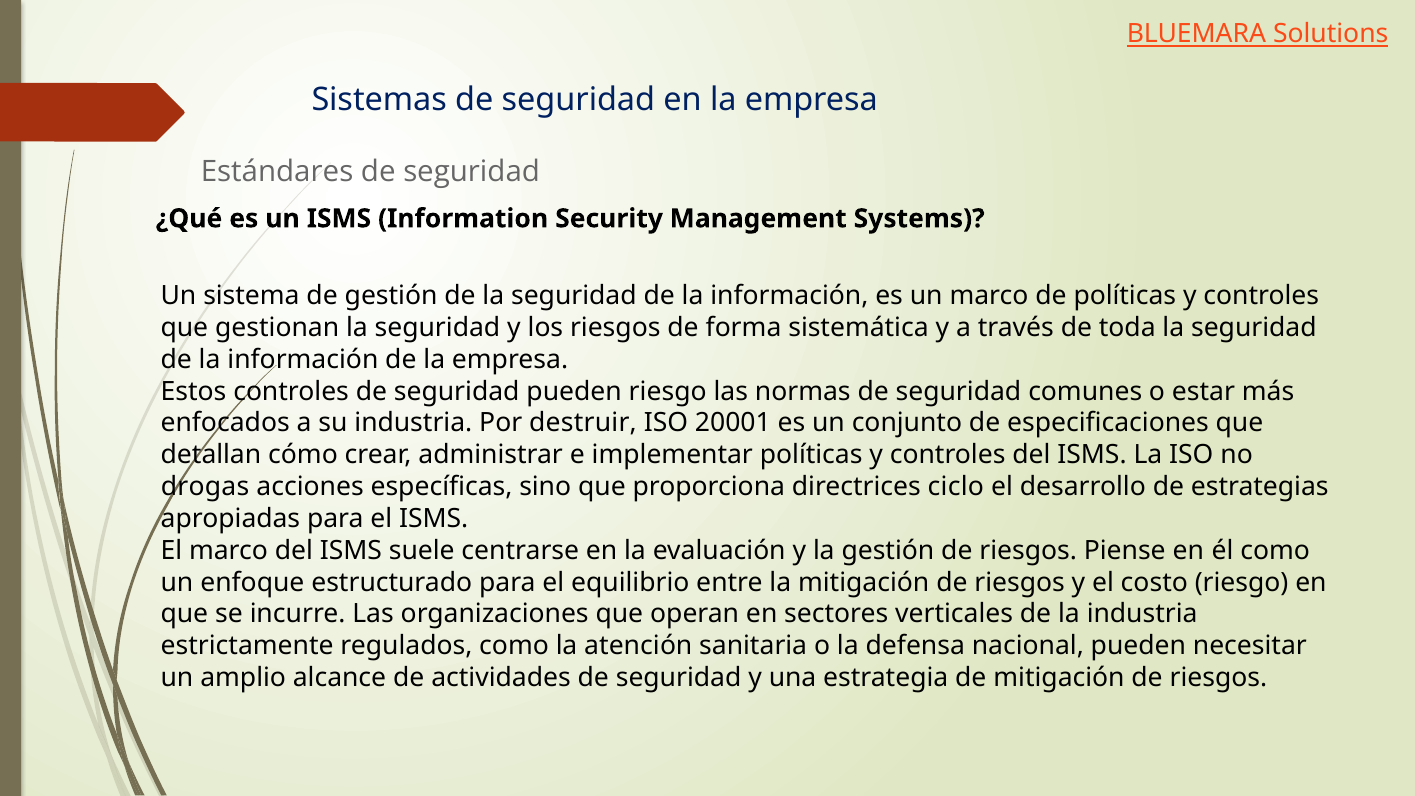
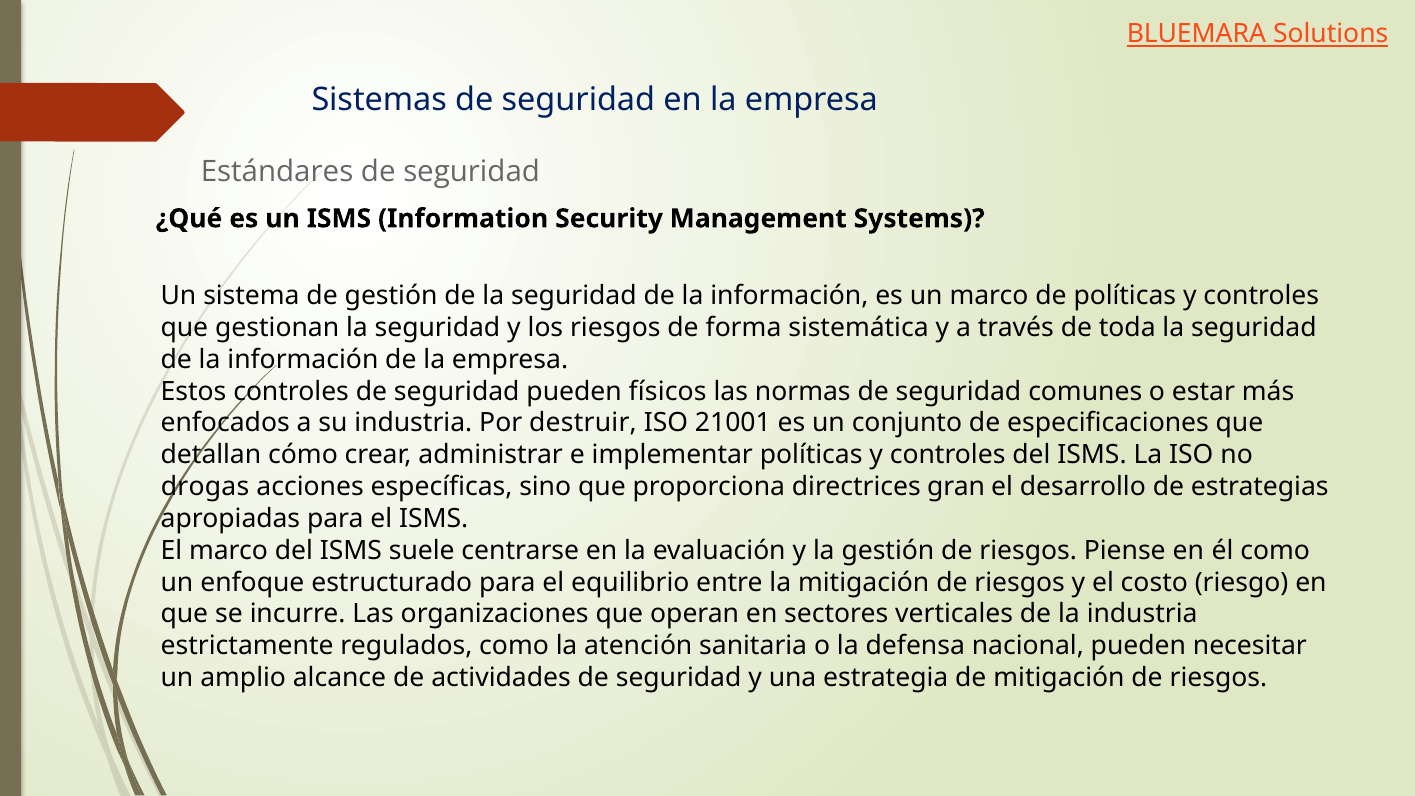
pueden riesgo: riesgo -> físicos (668, 391)
20001: 20001 -> 21001 (733, 423)
ciclo: ciclo -> gran (956, 487)
